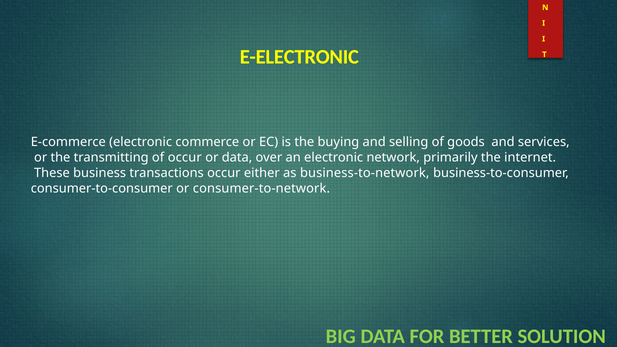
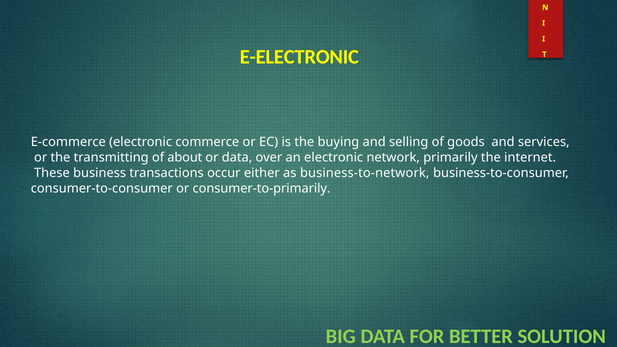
of occur: occur -> about (185, 158)
consumer-to-network: consumer-to-network -> consumer-to-primarily (262, 188)
